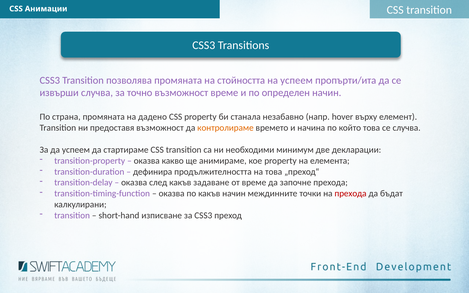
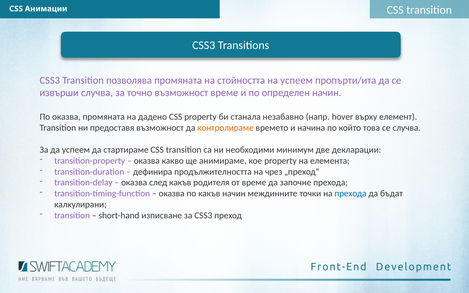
По страна: страна -> оказва (66, 117)
на това: това -> чрез (274, 172)
задаване: задаване -> родителя (211, 183)
прехода colour: red -> blue (351, 194)
